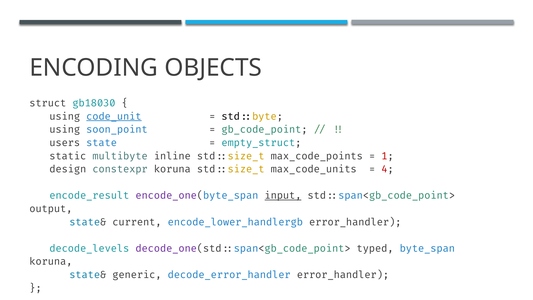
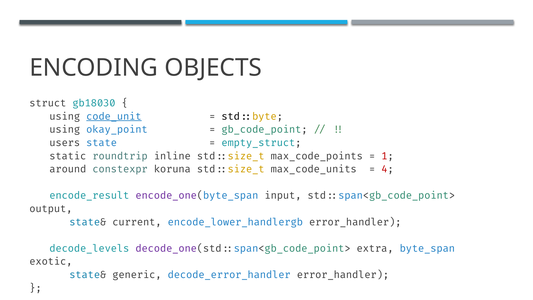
soon_point: soon_point -> okay_point (117, 130)
multibyte: multibyte -> roundtrip (120, 156)
design: design -> around (68, 169)
input underline: present -> none (283, 196)
typed: typed -> extra (375, 248)
koruna: koruna -> exotic (51, 261)
